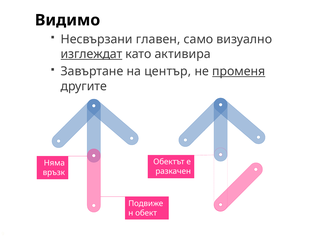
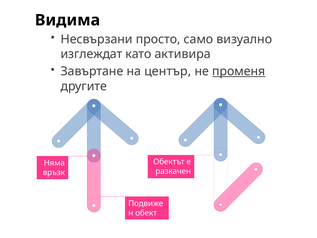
Видимо: Видимо -> Видима (67, 20)
главен: главен -> просто (158, 39)
изглеждат underline: present -> none (92, 54)
